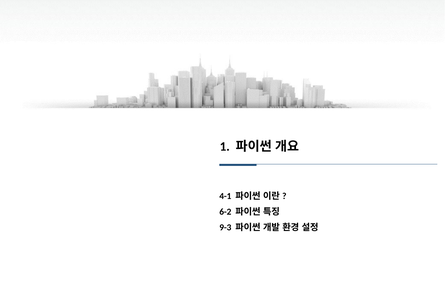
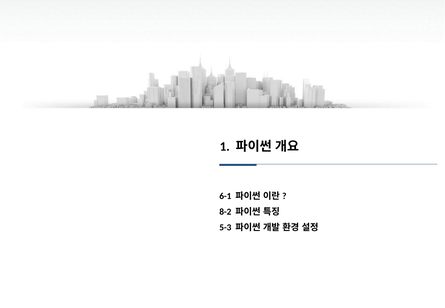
4-1: 4-1 -> 6-1 (225, 196)
6-2: 6-2 -> 8-2 (225, 212)
9-3: 9-3 -> 5-3 (225, 228)
